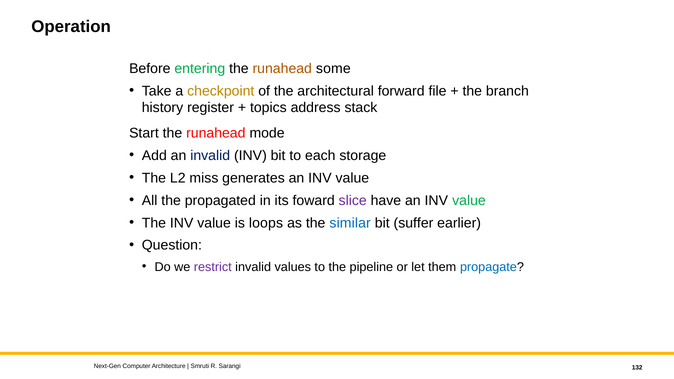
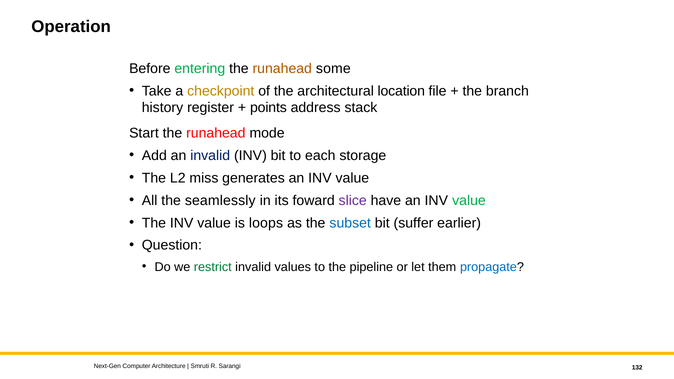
forward: forward -> location (401, 91)
topics: topics -> points (268, 108)
propagated: propagated -> seamlessly (220, 200)
similar: similar -> subset (350, 223)
restrict colour: purple -> green (213, 267)
